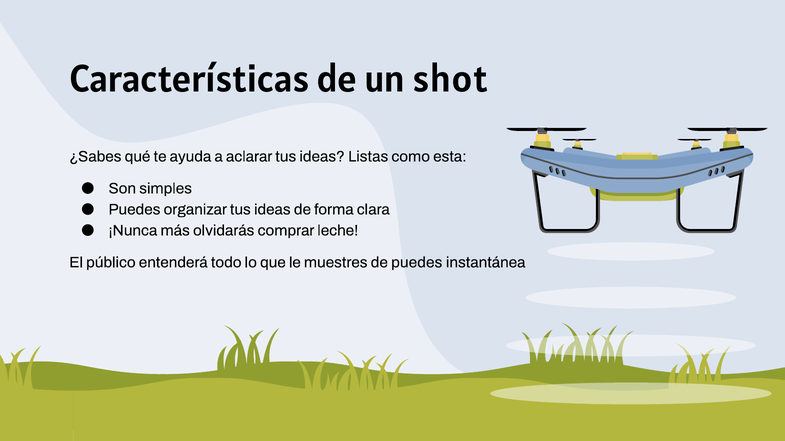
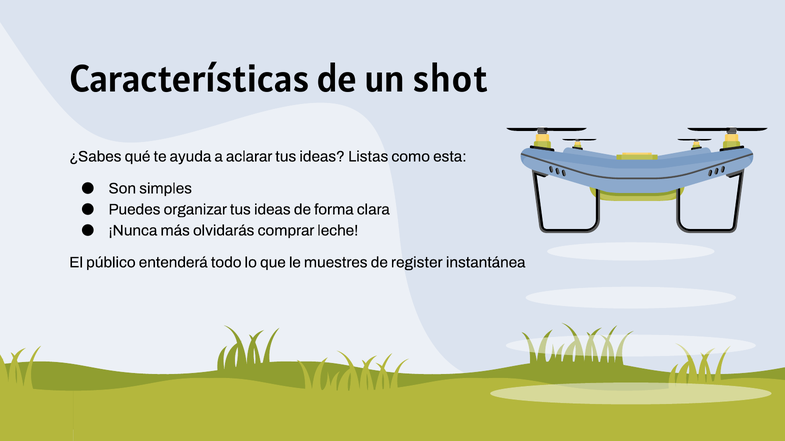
de puedes: puedes -> register (417, 263)
